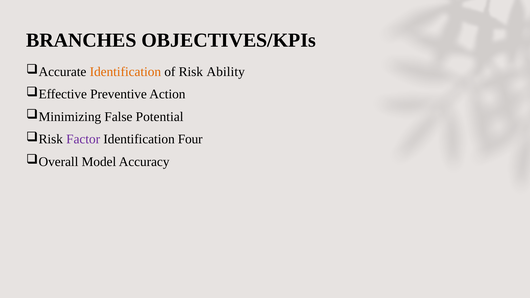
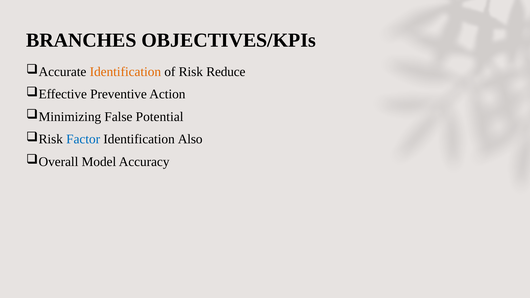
Ability: Ability -> Reduce (226, 72)
Factor colour: purple -> blue (83, 139)
Four: Four -> Also (190, 139)
